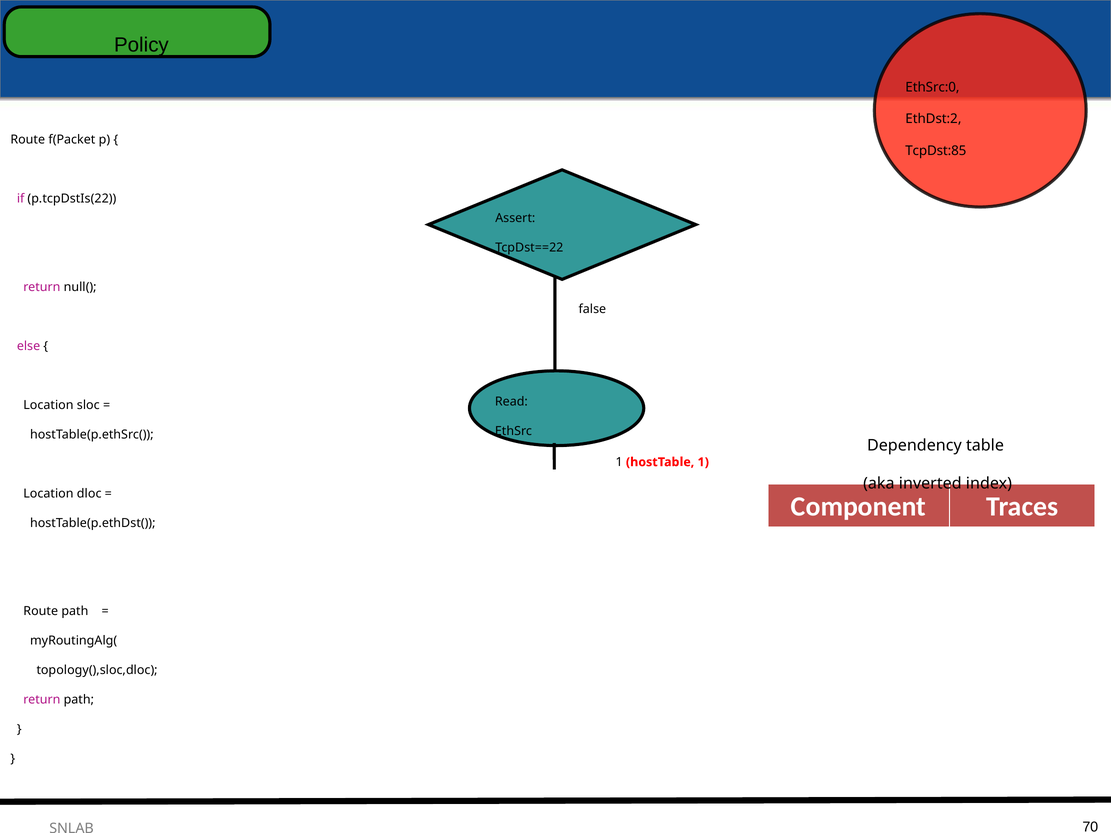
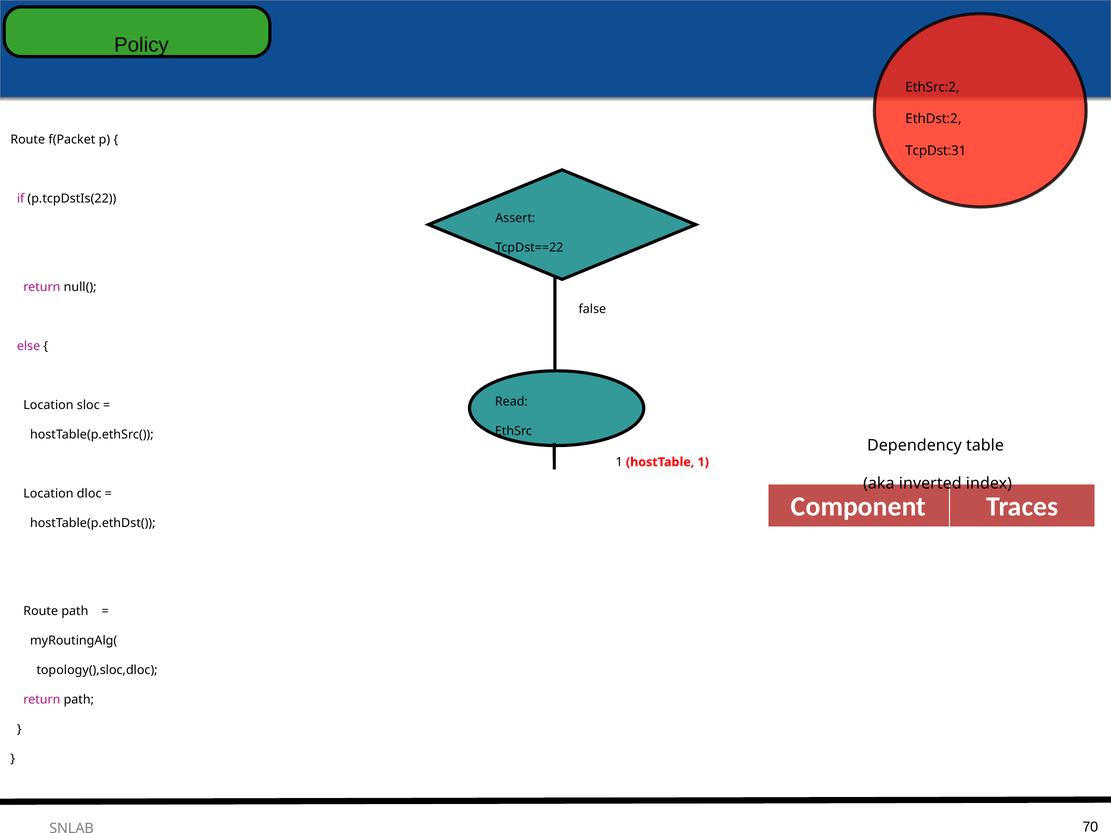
EthSrc:0: EthSrc:0 -> EthSrc:2 (932, 87)
TcpDst:85: TcpDst:85 -> TcpDst:31 (936, 151)
